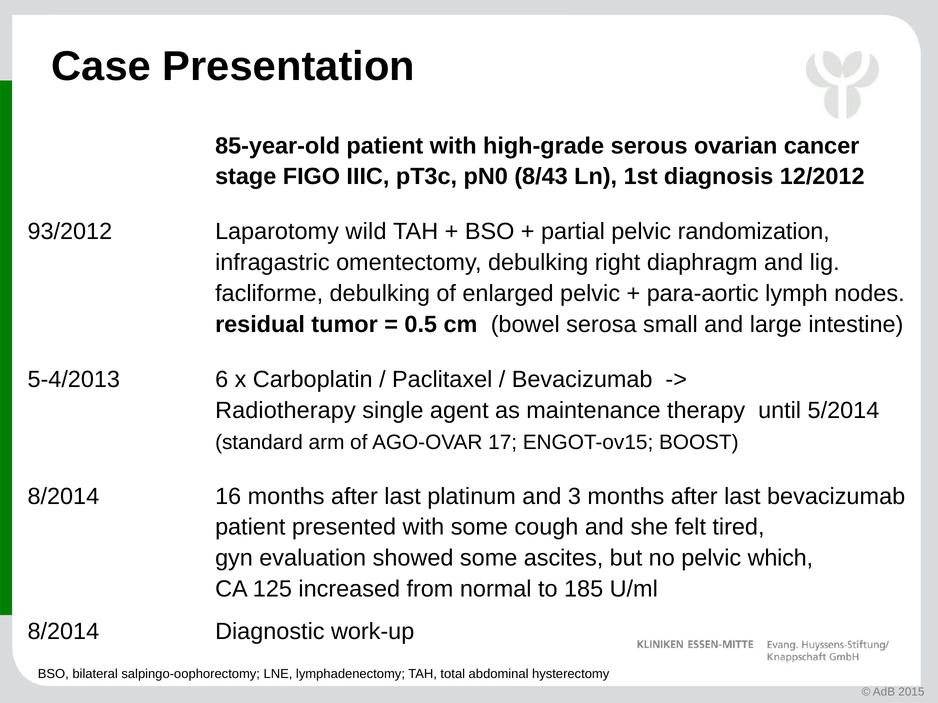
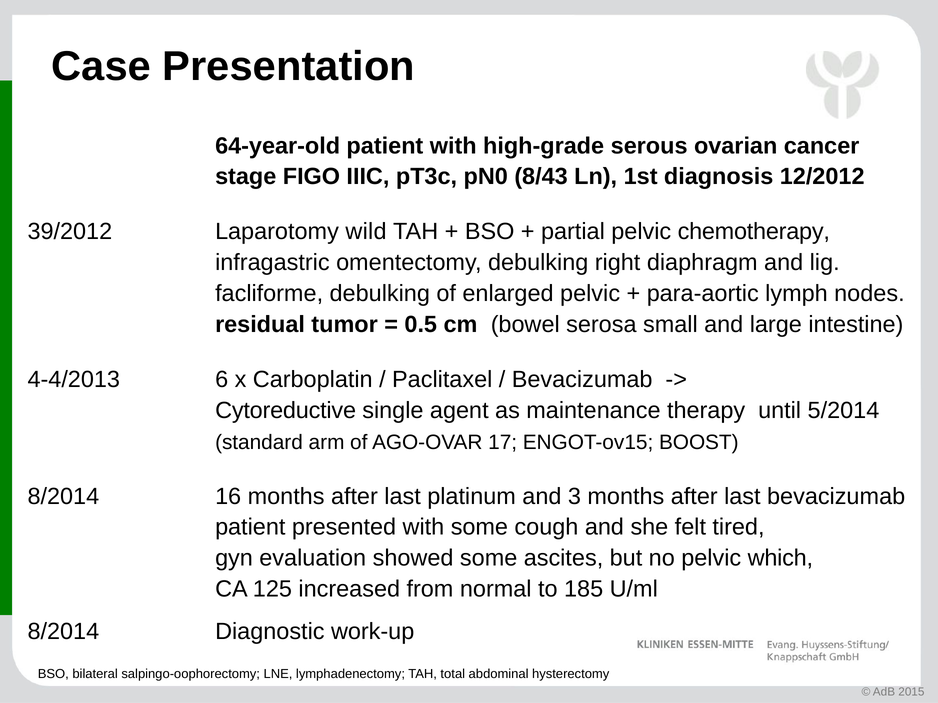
85-year-old: 85-year-old -> 64-year-old (278, 146)
93/2012: 93/2012 -> 39/2012 (70, 232)
randomization: randomization -> chemotherapy (754, 232)
5-4/2013: 5-4/2013 -> 4-4/2013 (74, 380)
Radiotherapy: Radiotherapy -> Cytoreductive (286, 411)
